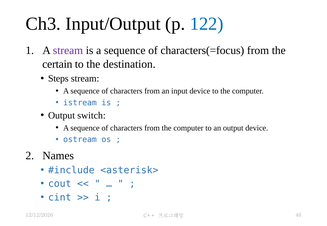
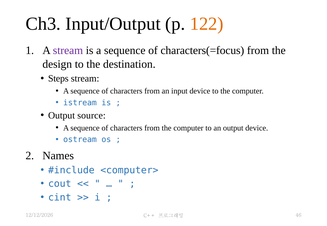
122 colour: blue -> orange (207, 24)
certain: certain -> design (57, 64)
switch: switch -> source (91, 116)
<asterisk>: <asterisk> -> <computer> (129, 170)
